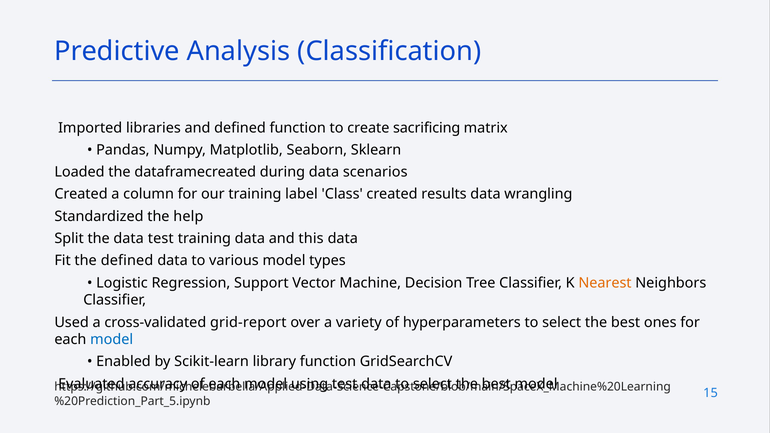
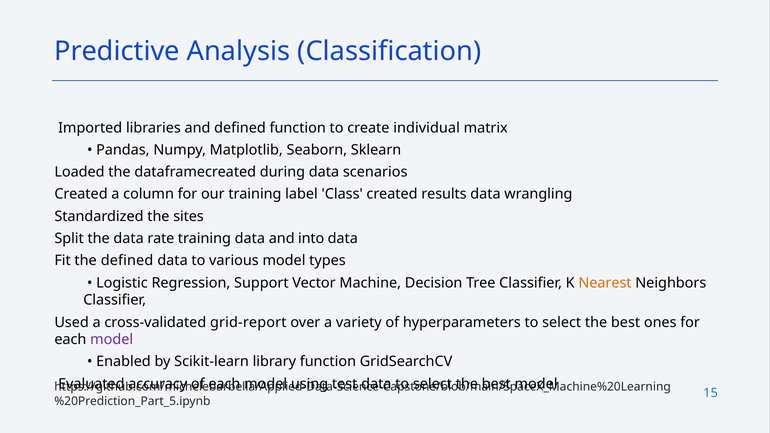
sacrificing: sacrificing -> individual (427, 128)
help: help -> sites (189, 216)
data test: test -> rate (161, 239)
this: this -> into (311, 239)
model colour: blue -> purple (112, 340)
